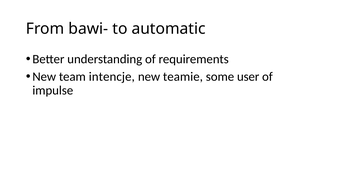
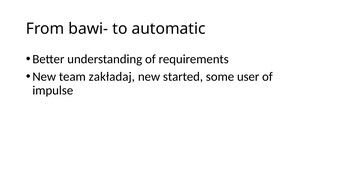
intencje: intencje -> zakładaj (112, 77)
teamie: teamie -> started (183, 77)
